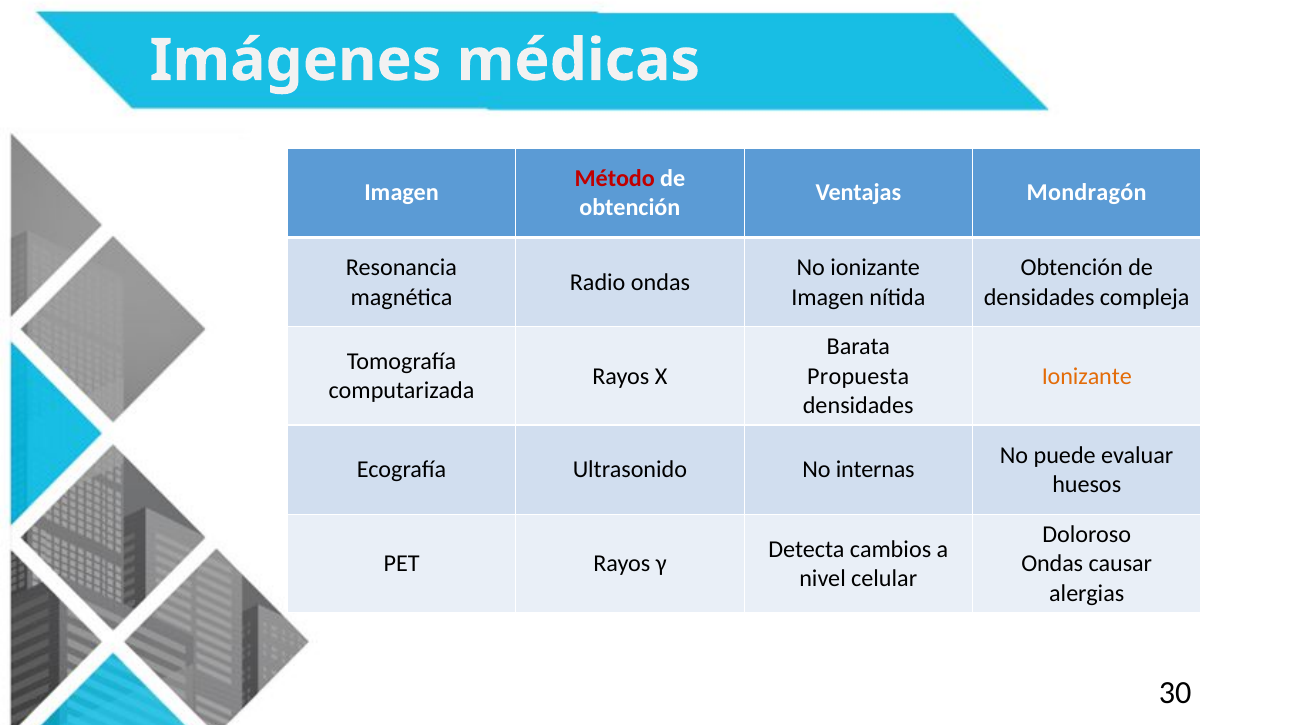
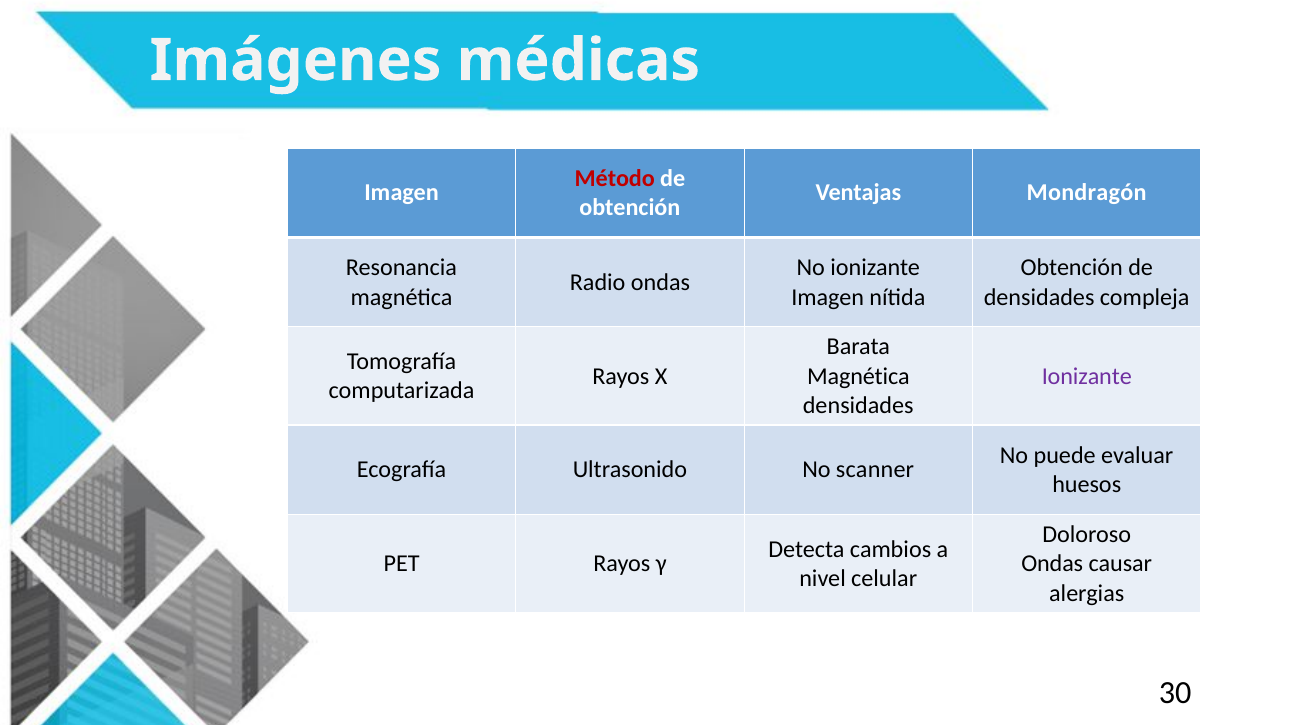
Propuesta: Propuesta -> Magnética (858, 376)
Ionizante colour: orange -> purple (1087, 376)
internas: internas -> scanner (875, 470)
